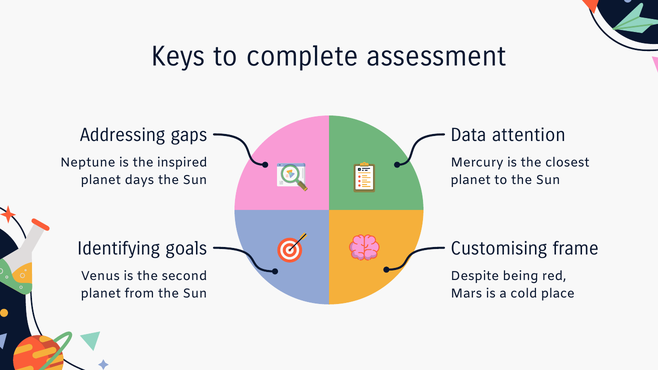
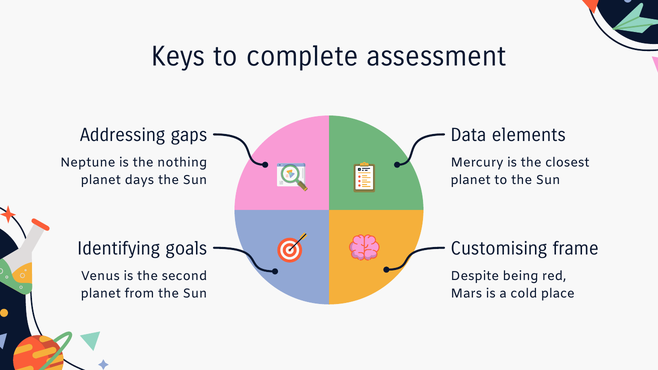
attention: attention -> elements (529, 135)
inspired: inspired -> nothing (182, 162)
